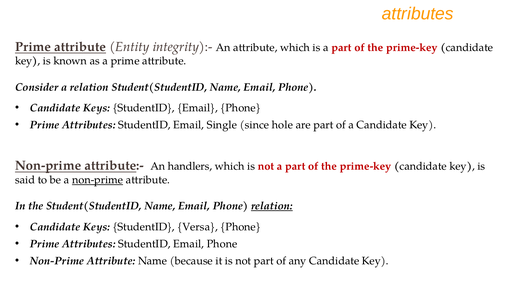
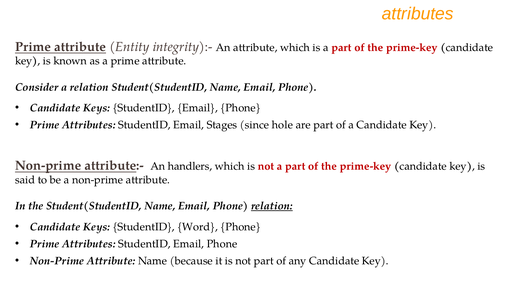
Single: Single -> Stages (222, 125)
non-prime underline: present -> none (98, 180)
Versa: Versa -> Word (198, 227)
